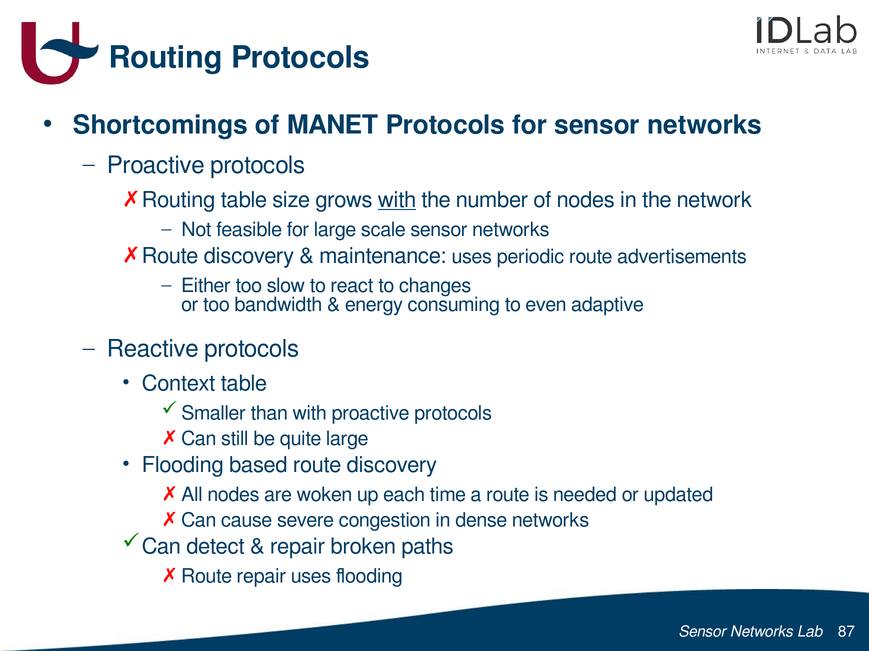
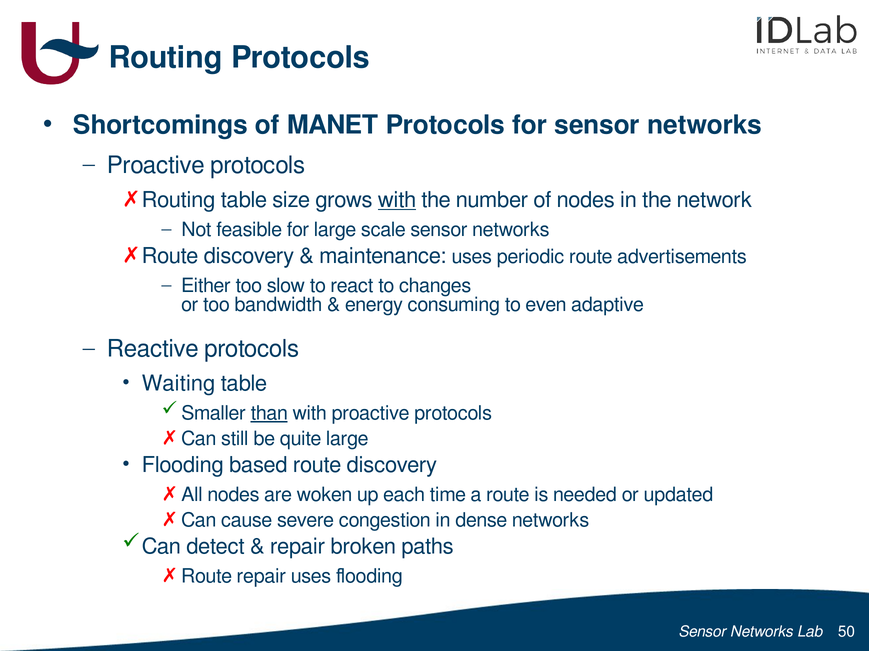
Context: Context -> Waiting (178, 384)
than underline: none -> present (269, 414)
87: 87 -> 50 (846, 632)
